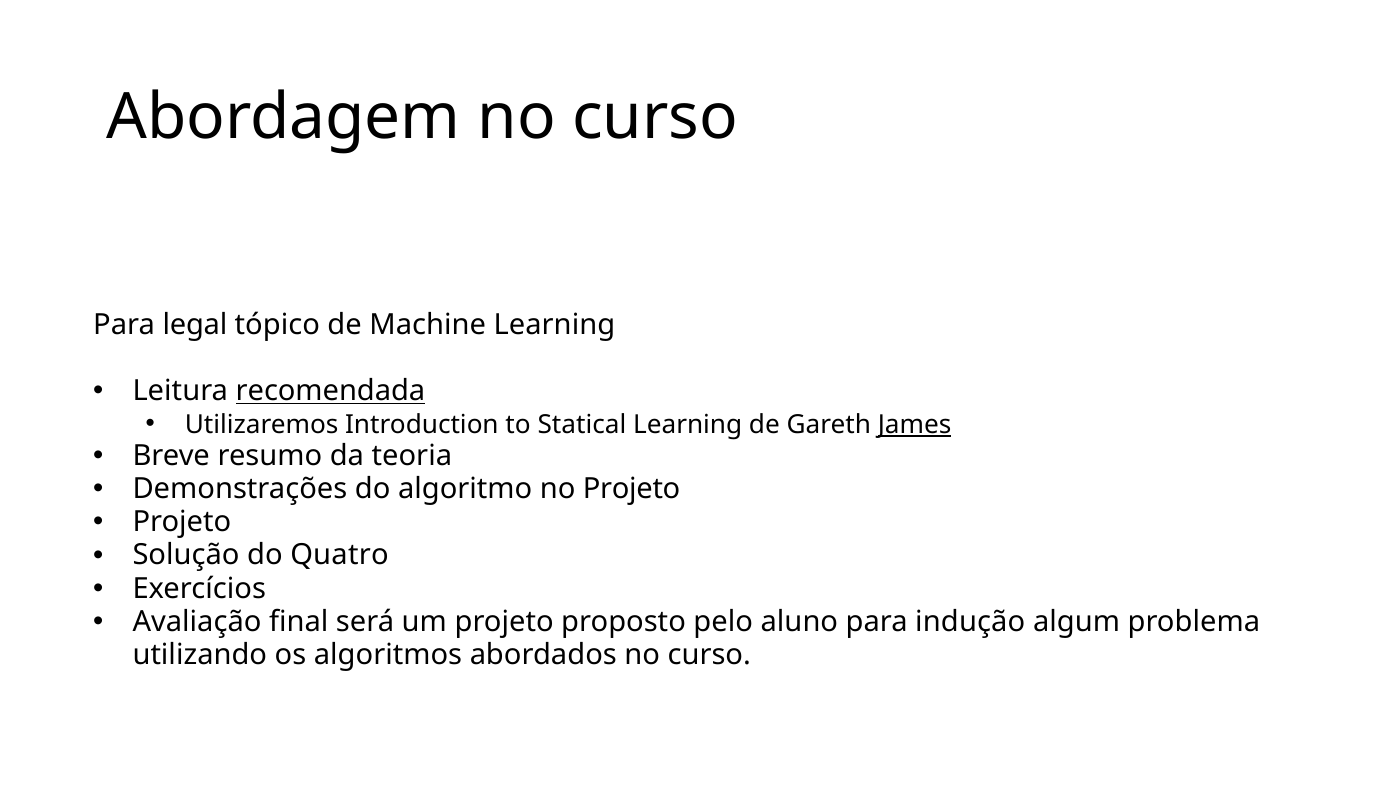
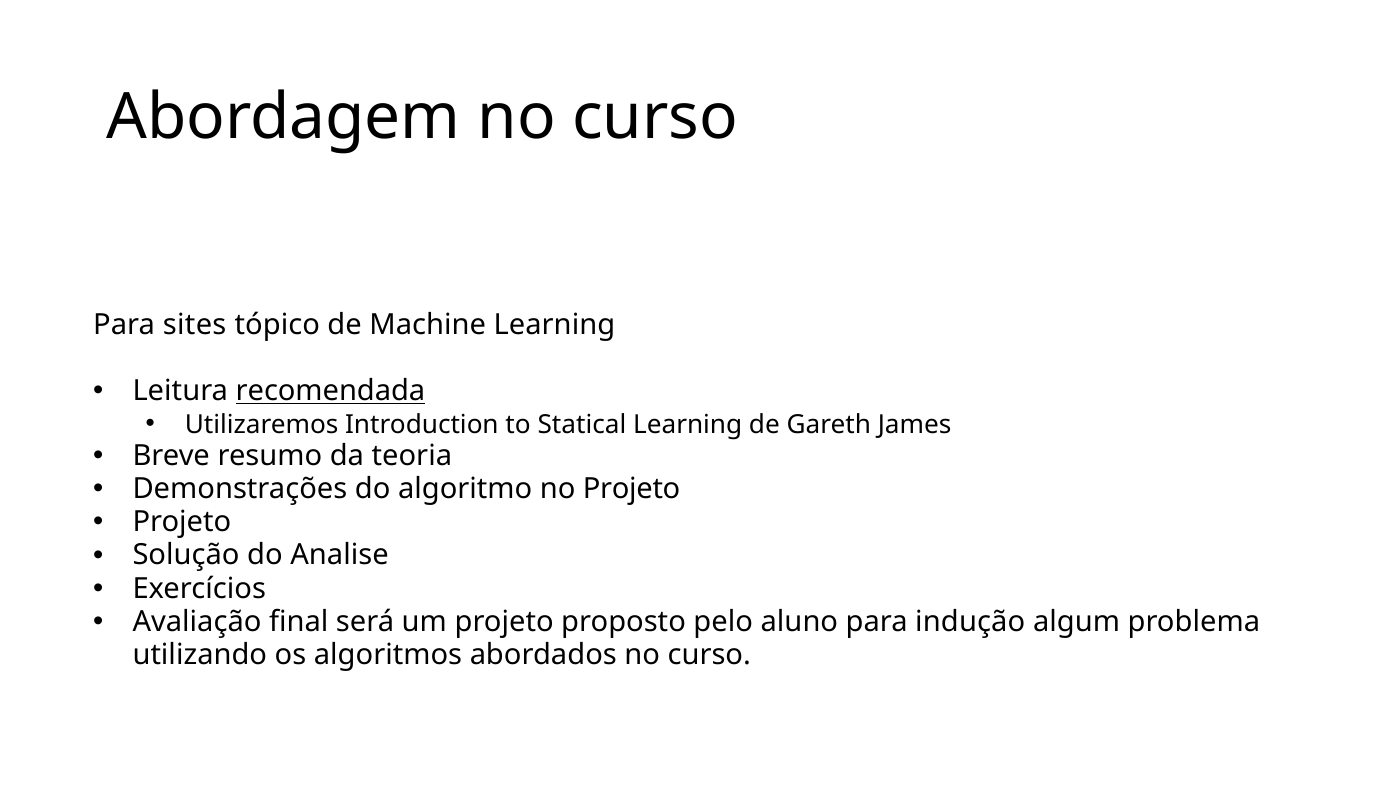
legal: legal -> sites (195, 325)
James underline: present -> none (915, 425)
Quatro: Quatro -> Analise (340, 555)
